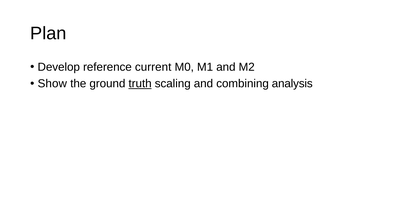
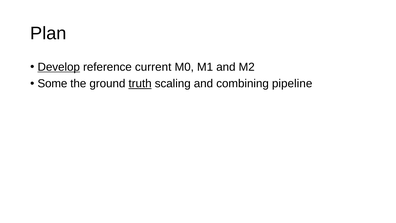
Develop underline: none -> present (59, 67)
Show: Show -> Some (52, 84)
analysis: analysis -> pipeline (292, 84)
